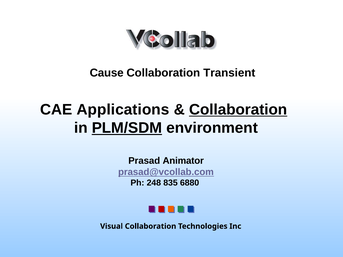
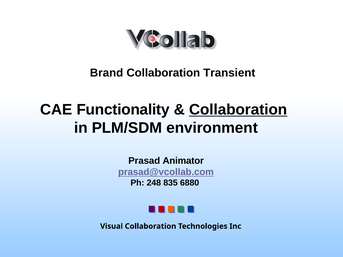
Cause: Cause -> Brand (107, 73)
Applications: Applications -> Functionality (123, 110)
PLM/SDM underline: present -> none (127, 128)
